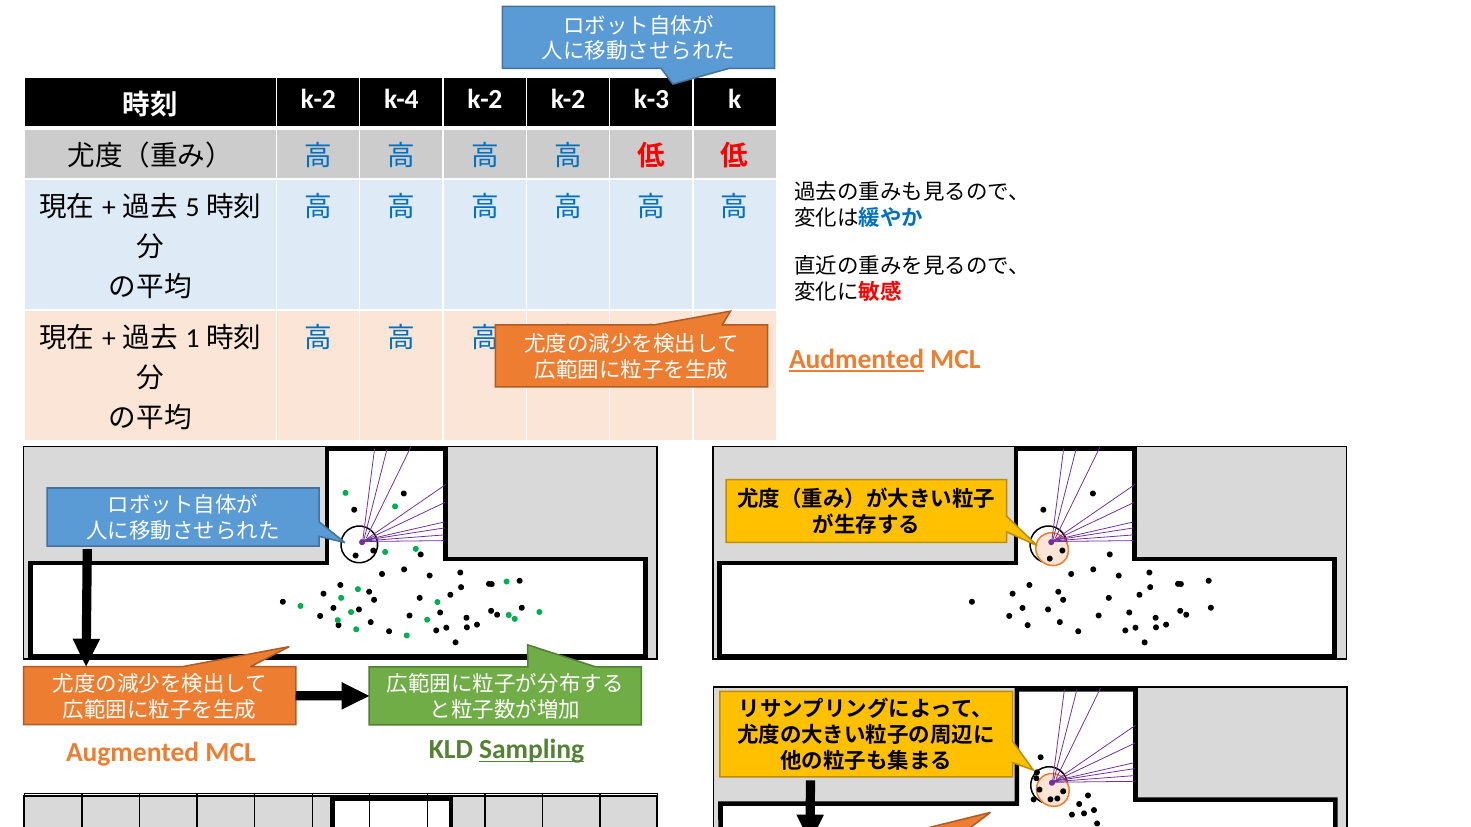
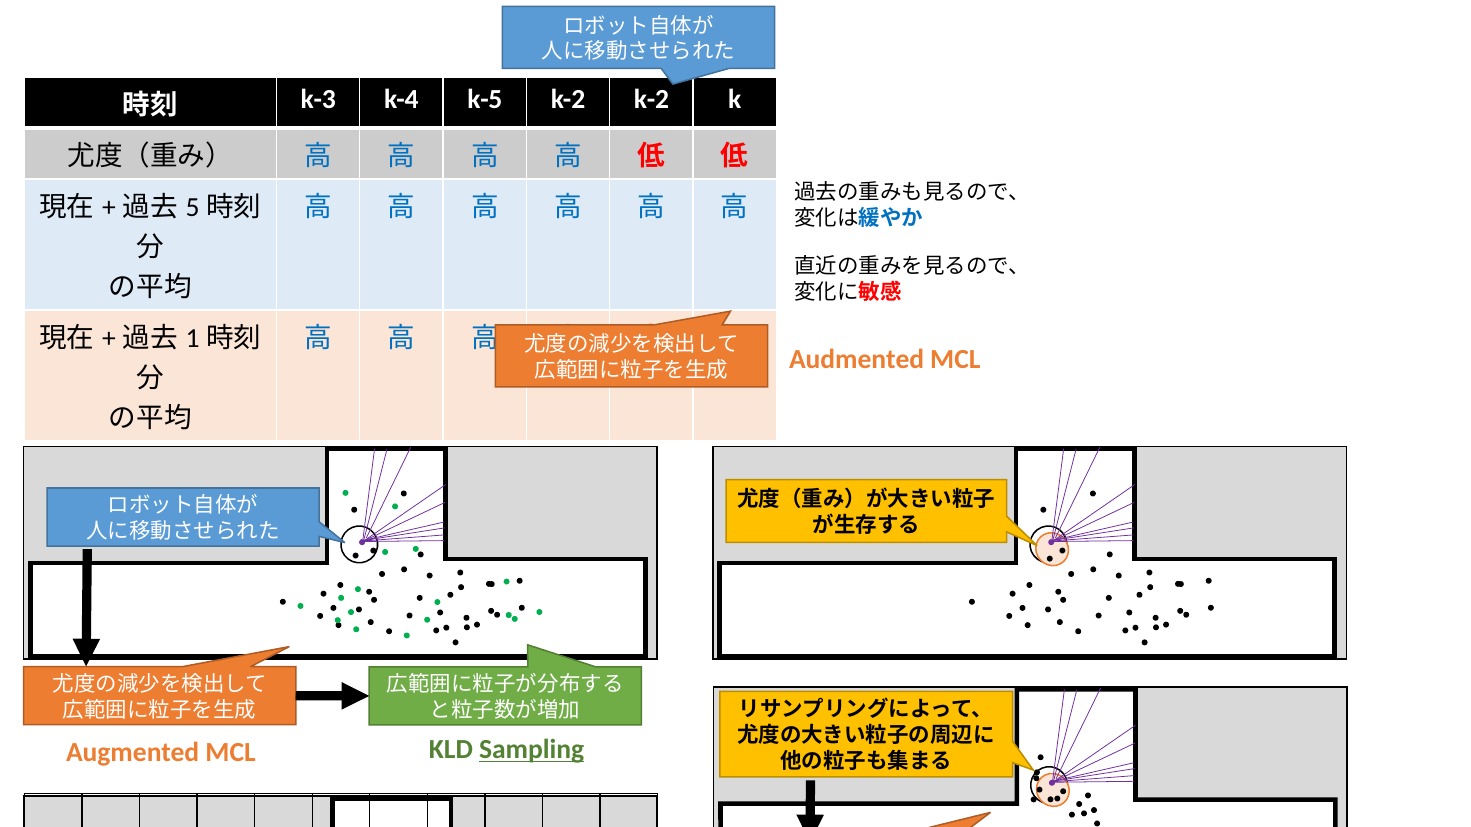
k-2: k-2 -> k-3 (318, 100)
k-4 k-2: k-2 -> k-5 (485, 100)
k-2 k-3: k-3 -> k-2 (651, 100)
Audmented underline: present -> none (857, 360)
